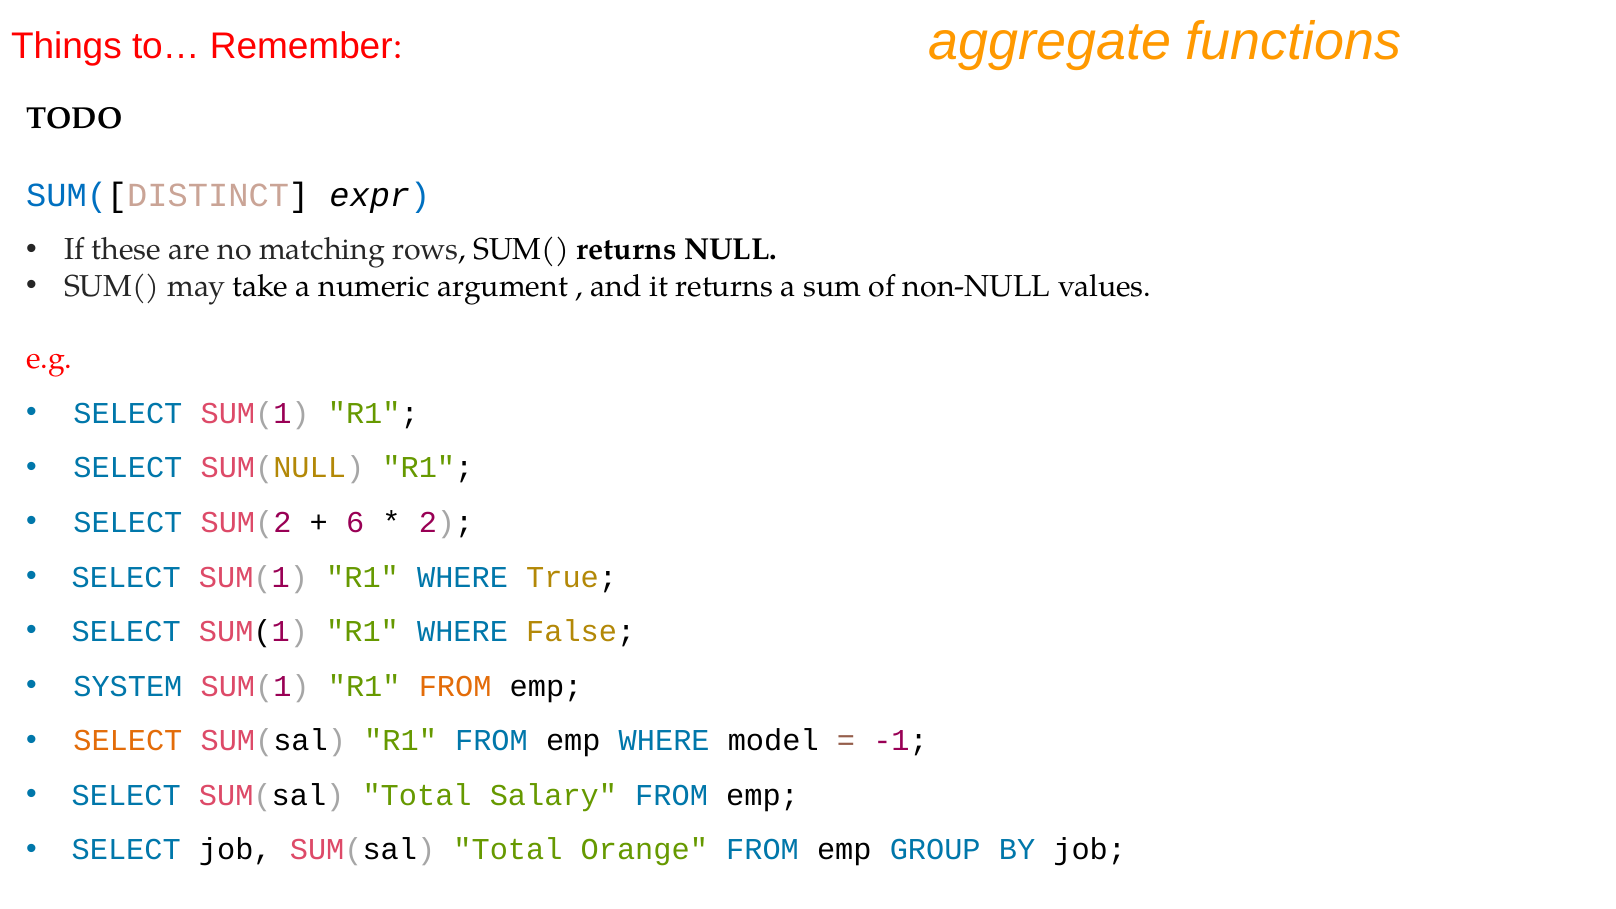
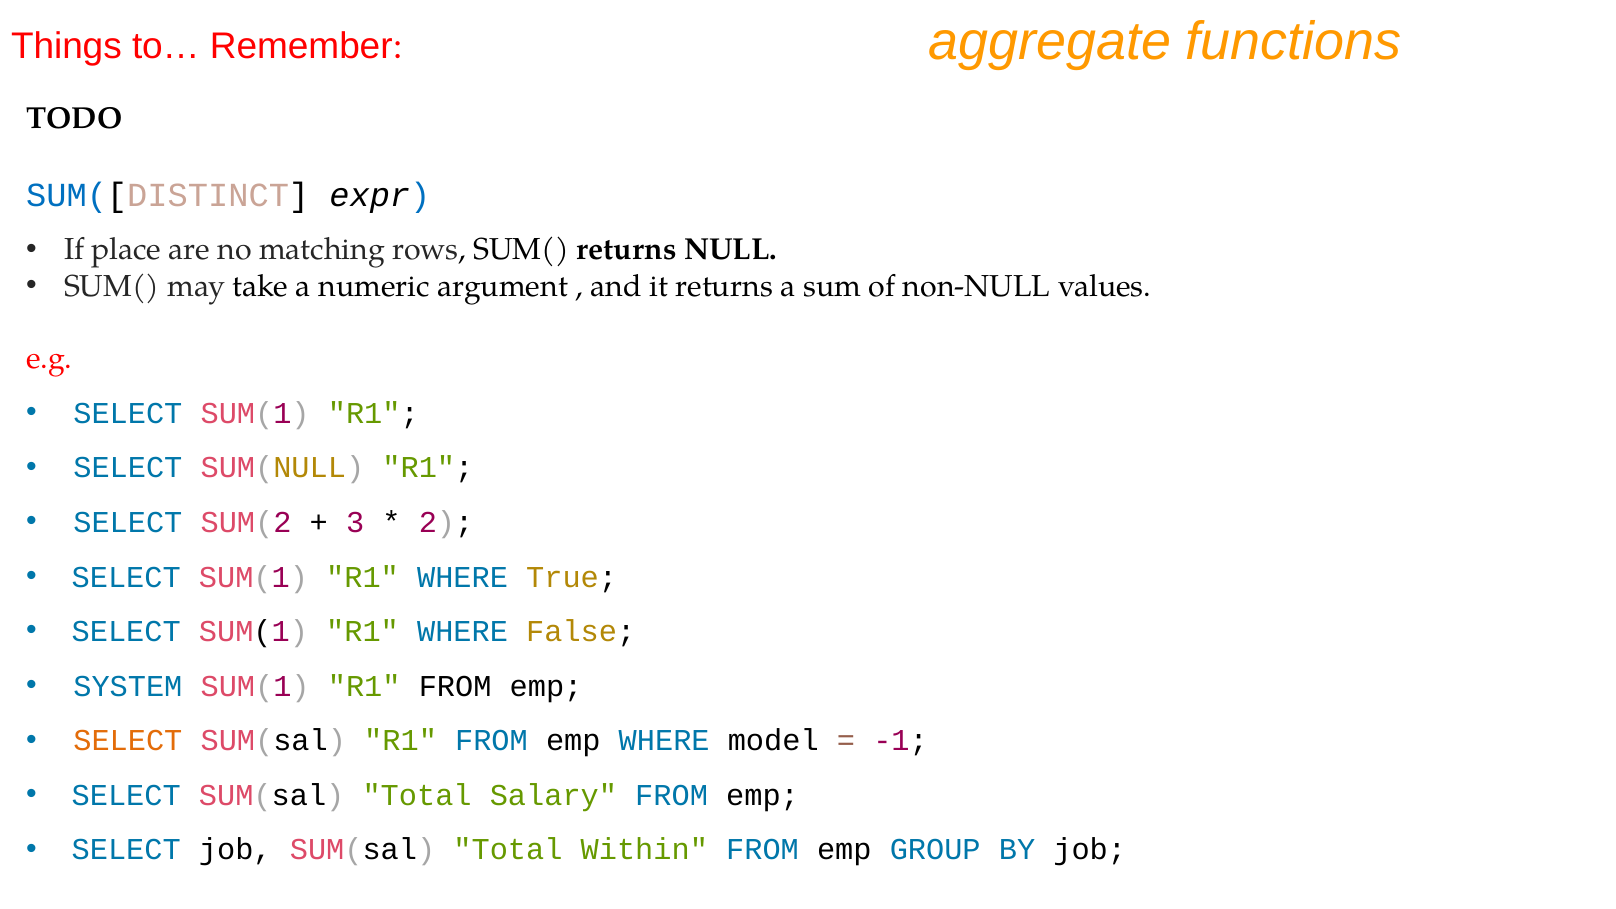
these: these -> place (126, 250)
6: 6 -> 3 (355, 522)
FROM colour: orange -> black (455, 686)
Orange: Orange -> Within (644, 850)
